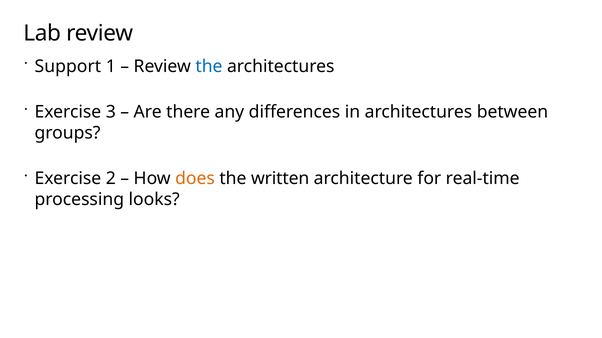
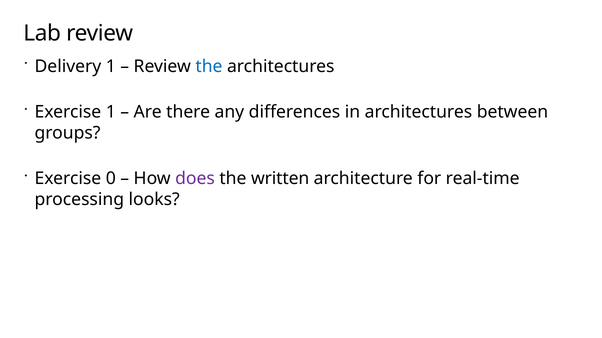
Support: Support -> Delivery (68, 67)
Exercise 3: 3 -> 1 (111, 112)
2: 2 -> 0 (111, 179)
does colour: orange -> purple (195, 179)
